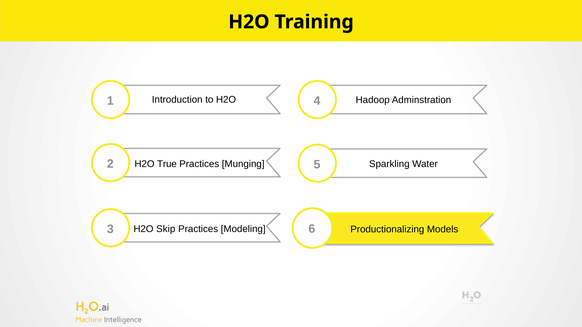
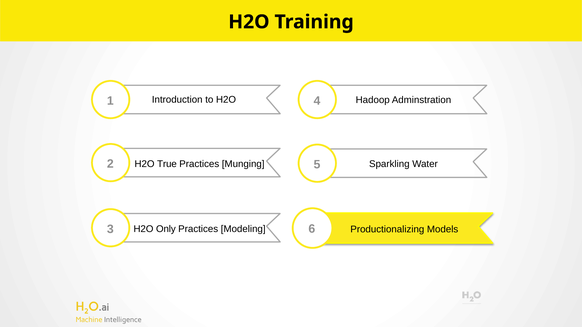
Skip: Skip -> Only (166, 229)
